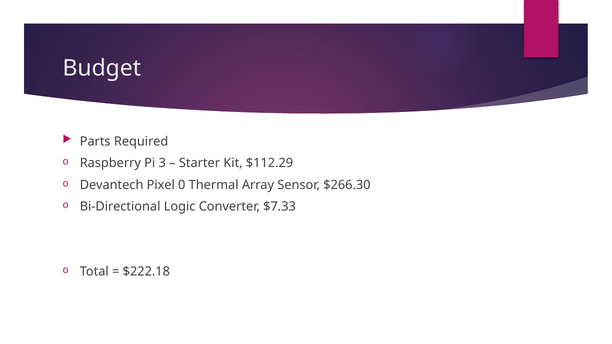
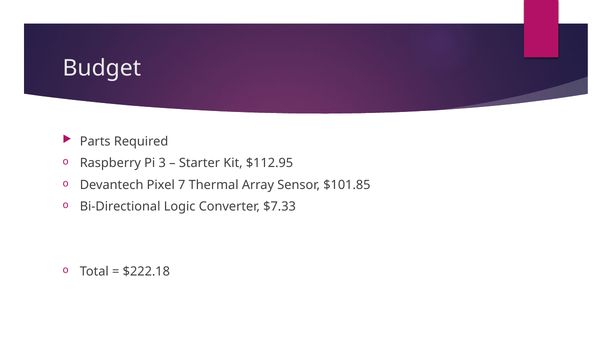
$112.29: $112.29 -> $112.95 (270, 163)
0: 0 -> 7 (182, 185)
$266.30: $266.30 -> $101.85 (347, 185)
